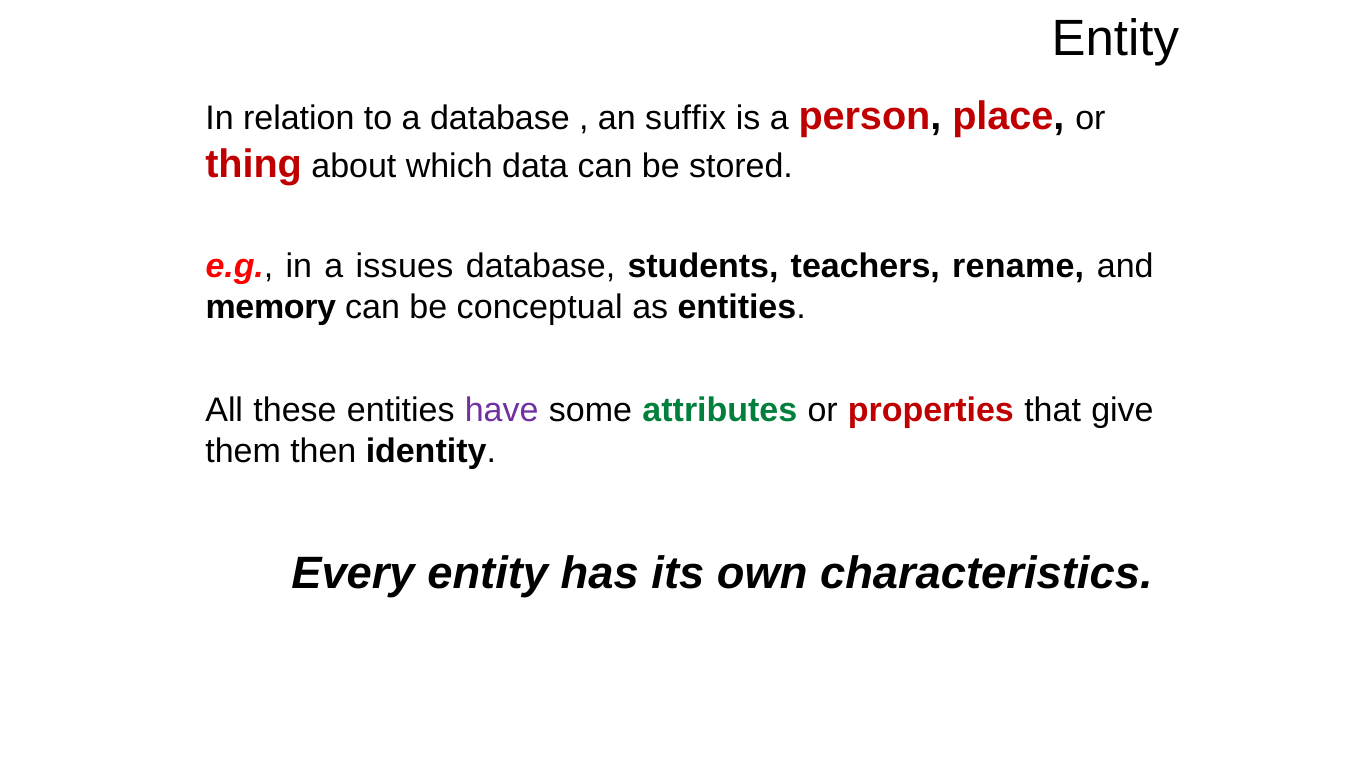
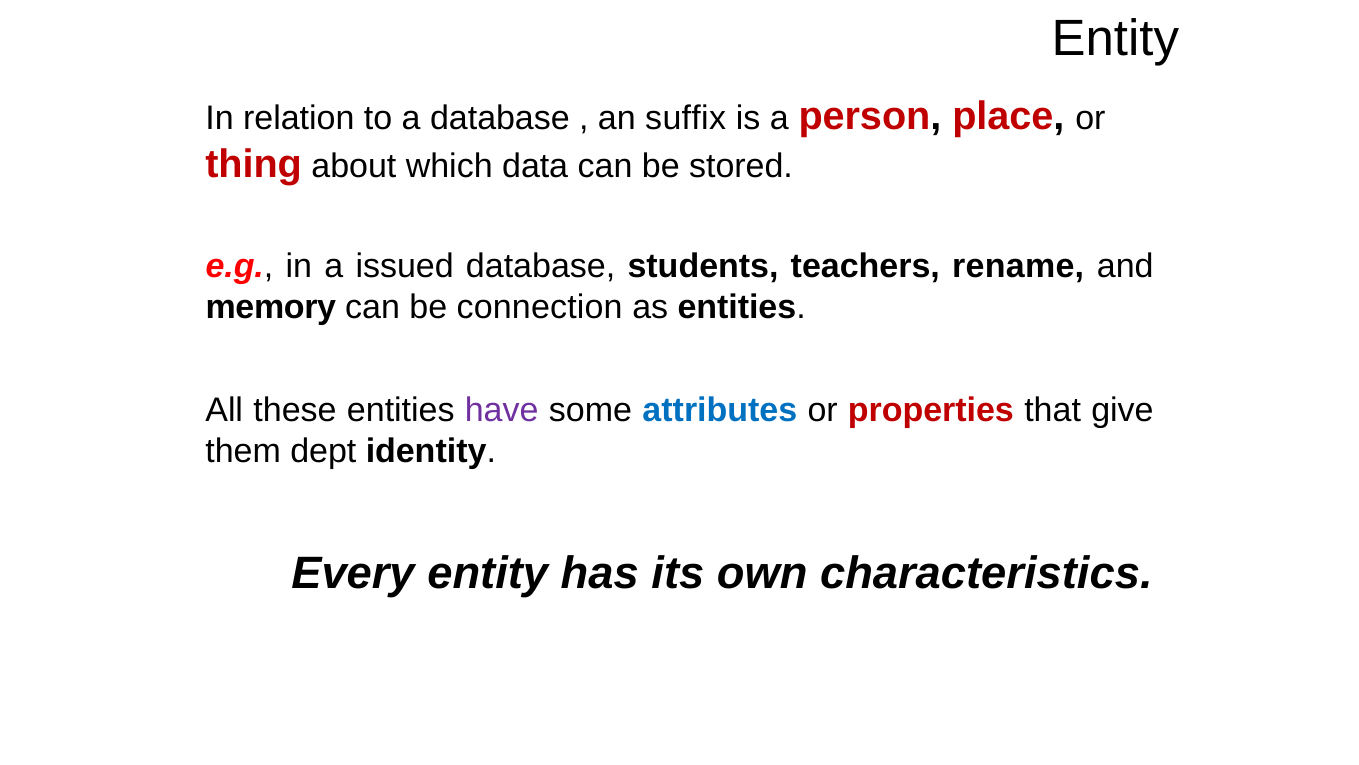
issues: issues -> issued (405, 266)
conceptual: conceptual -> connection (540, 307)
attributes colour: green -> blue (720, 410)
then: then -> dept (323, 451)
